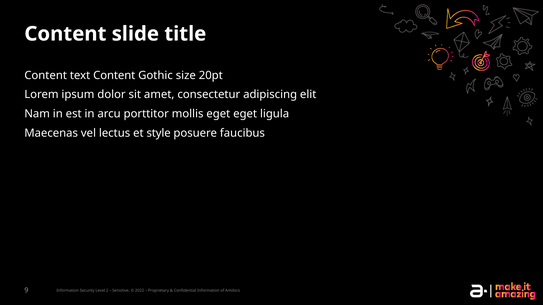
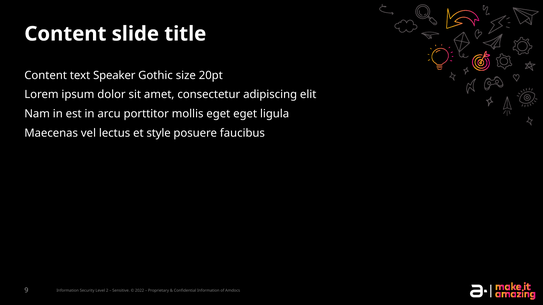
text Content: Content -> Speaker (114, 75)
